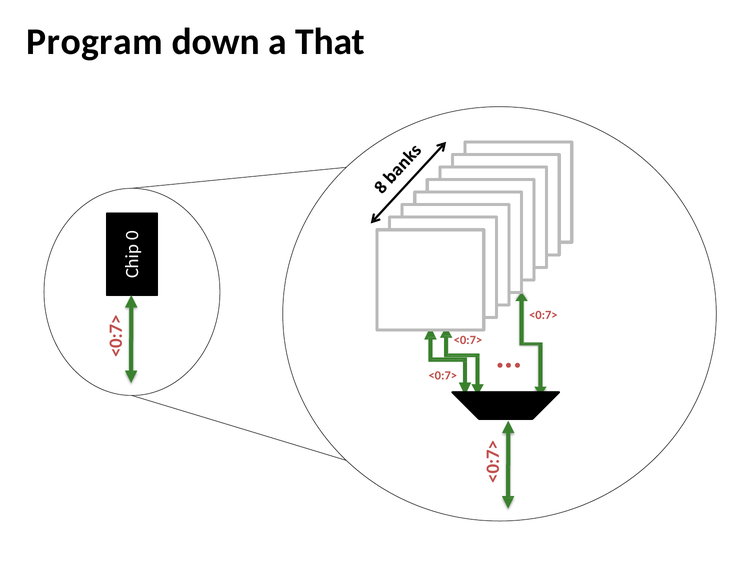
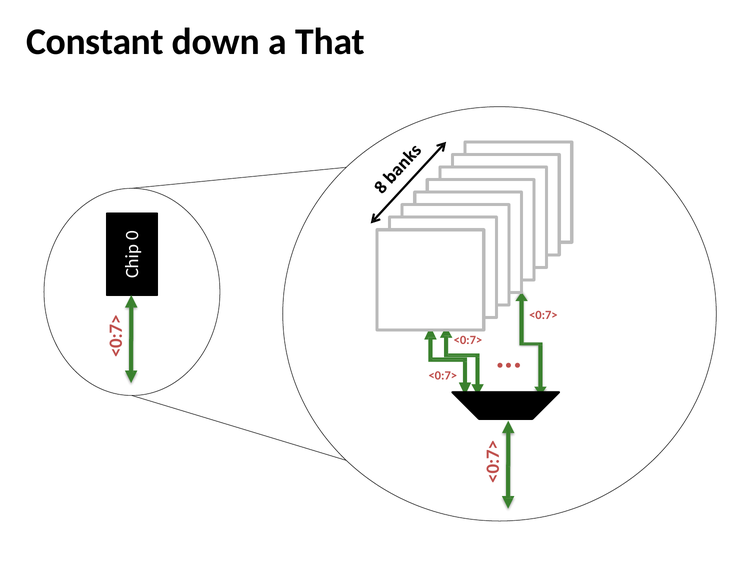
Program: Program -> Constant (95, 42)
